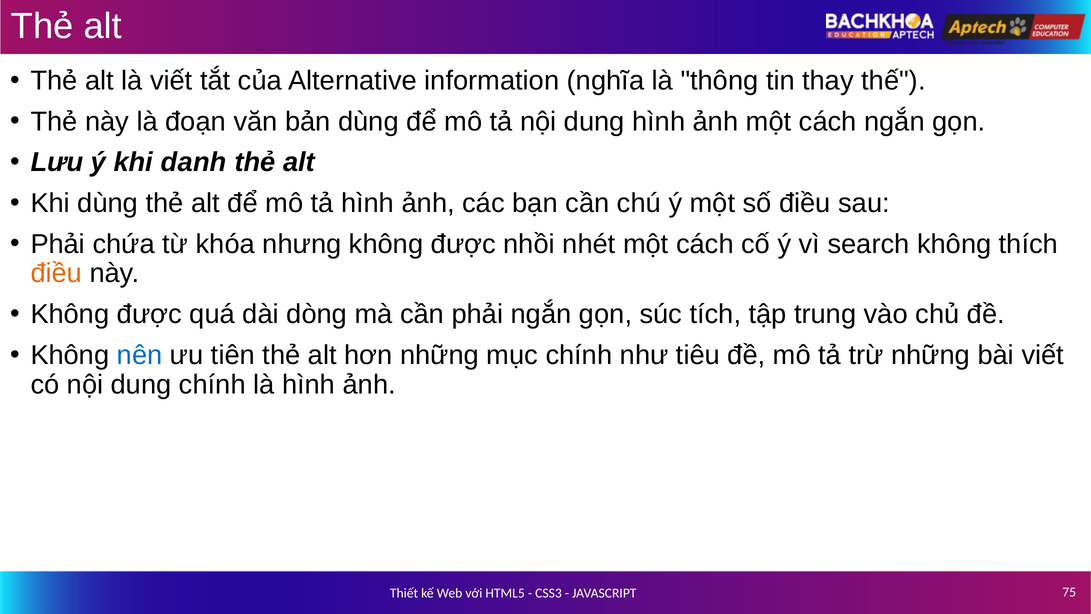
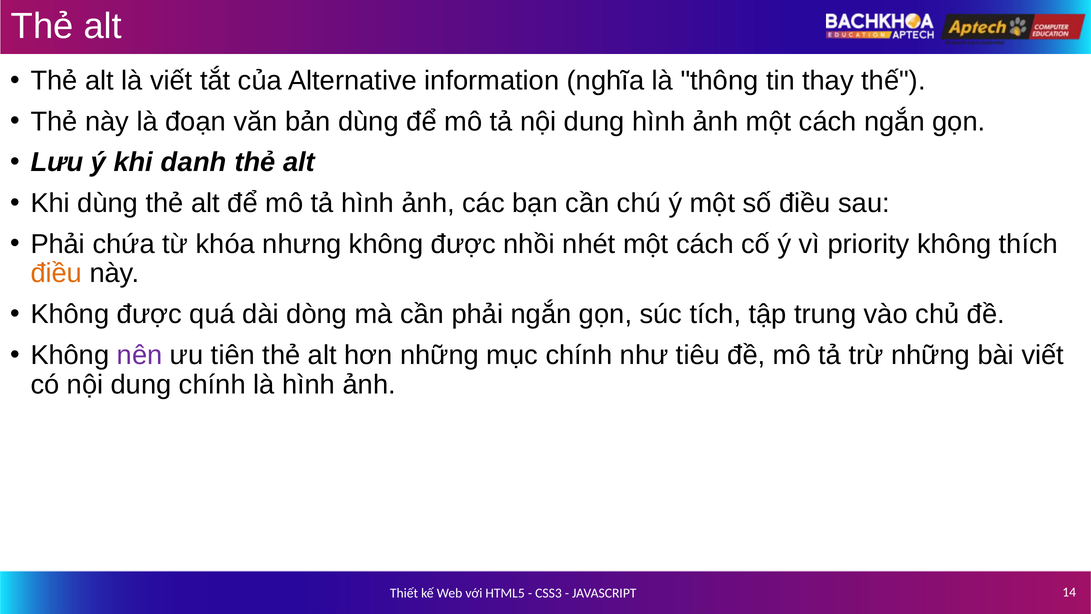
search: search -> priority (869, 244)
nên colour: blue -> purple (140, 355)
75: 75 -> 14 (1069, 592)
